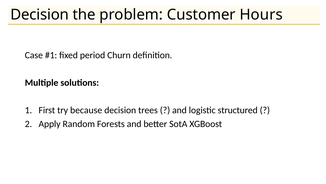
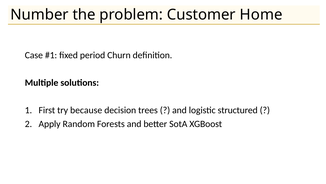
Decision: Decision -> Number (40, 15)
Hours: Hours -> Home (261, 15)
